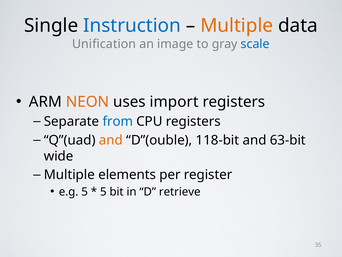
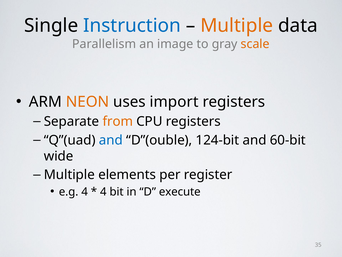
Unification: Unification -> Parallelism (104, 44)
scale colour: blue -> orange (255, 44)
from colour: blue -> orange (118, 121)
and colour: orange -> blue (111, 140)
118-bit: 118-bit -> 124-bit (217, 140)
63-bit: 63-bit -> 60-bit (288, 140)
e.g 5: 5 -> 4 (85, 191)
5: 5 -> 4 (103, 191)
retrieve: retrieve -> execute (180, 191)
